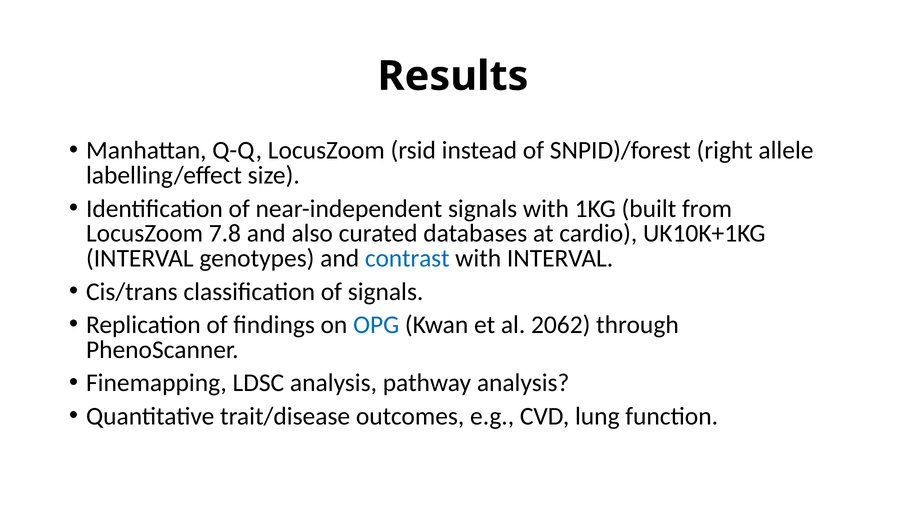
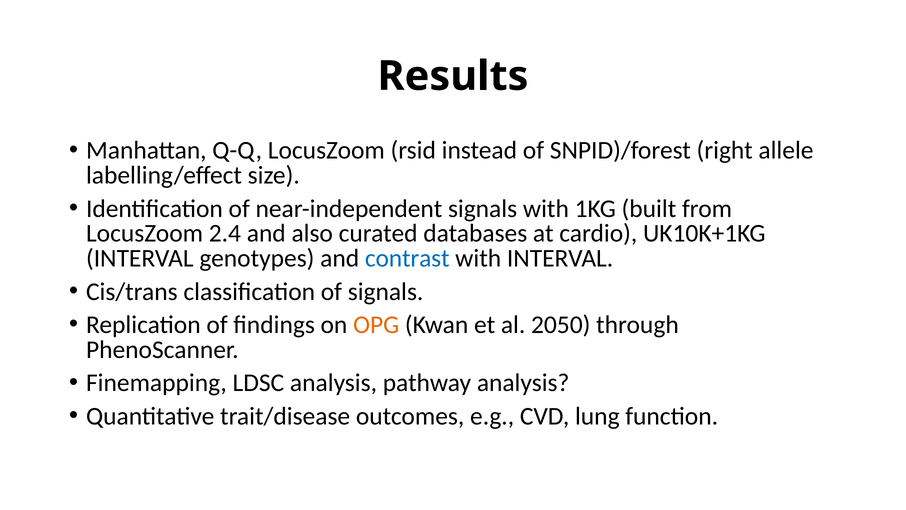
7.8: 7.8 -> 2.4 (225, 233)
OPG colour: blue -> orange (376, 325)
2062: 2062 -> 2050 (561, 325)
